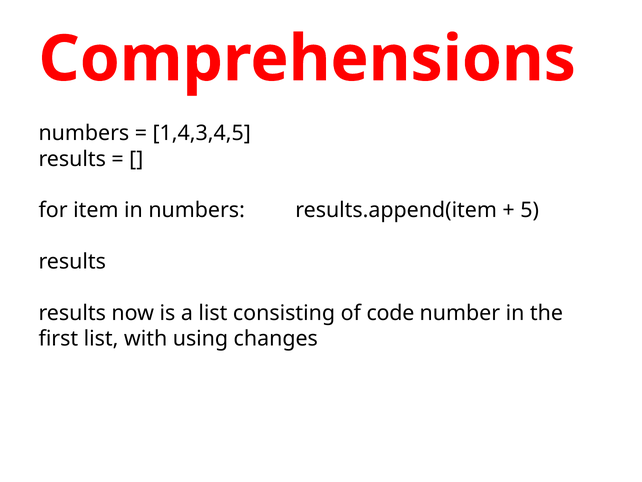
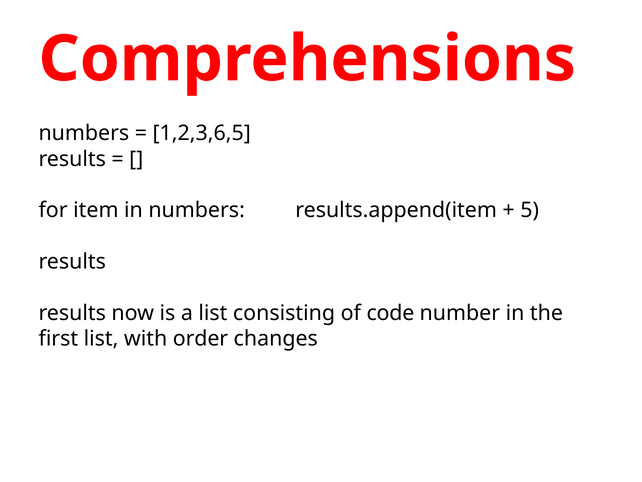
1,4,3,4,5: 1,4,3,4,5 -> 1,2,3,6,5 (202, 133)
using: using -> order (201, 339)
